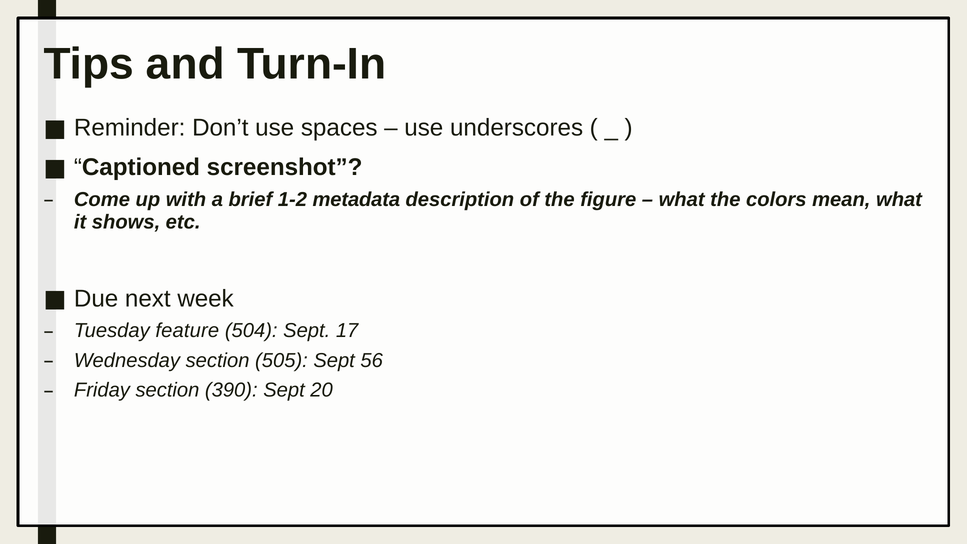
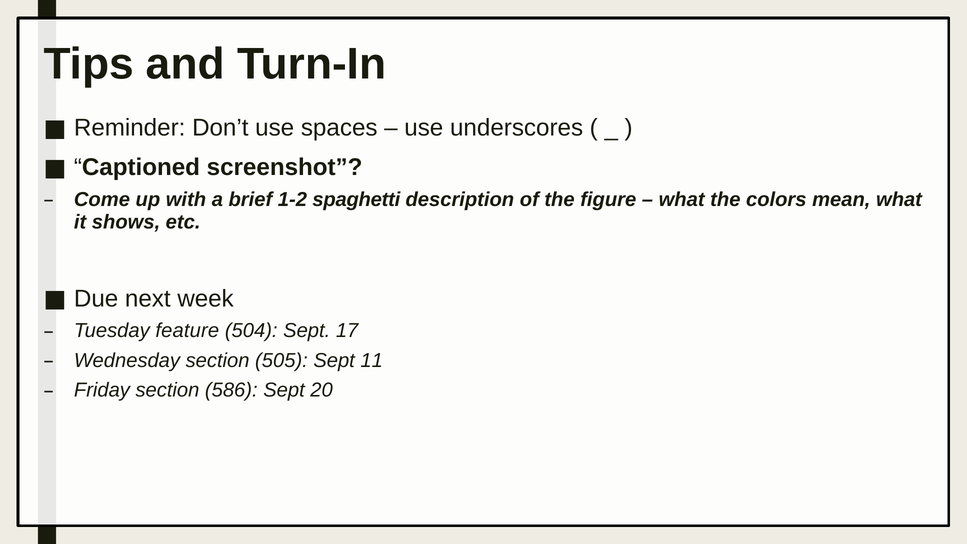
metadata: metadata -> spaghetti (356, 199)
56: 56 -> 11 (372, 360)
390: 390 -> 586 (231, 390)
